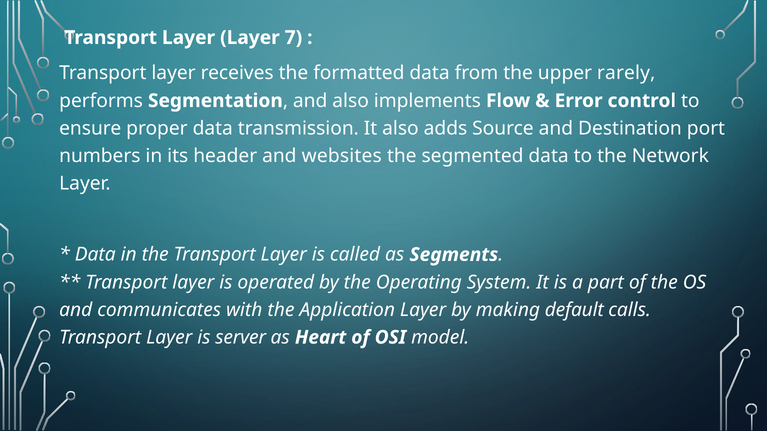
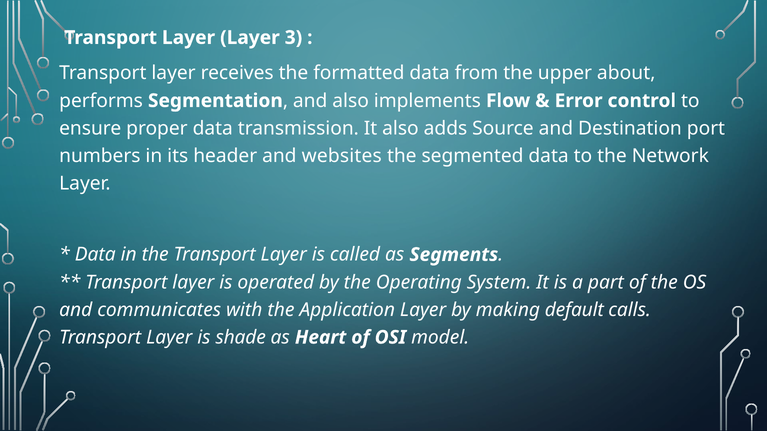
7: 7 -> 3 (293, 38)
rarely: rarely -> about (626, 73)
server: server -> shade (241, 338)
